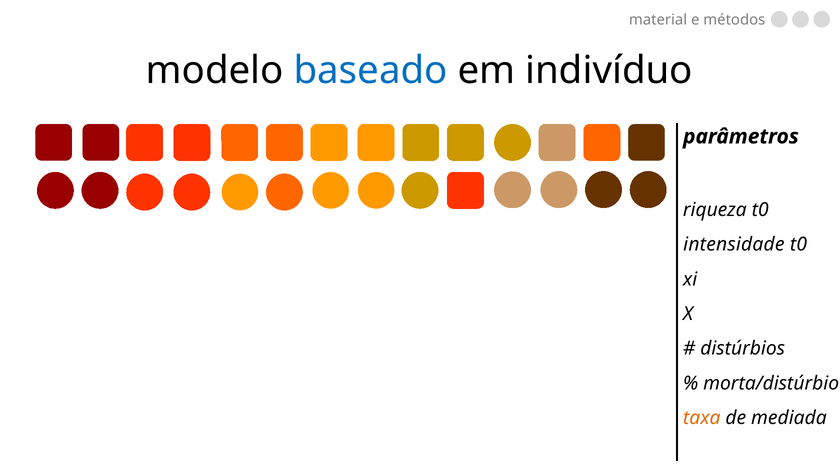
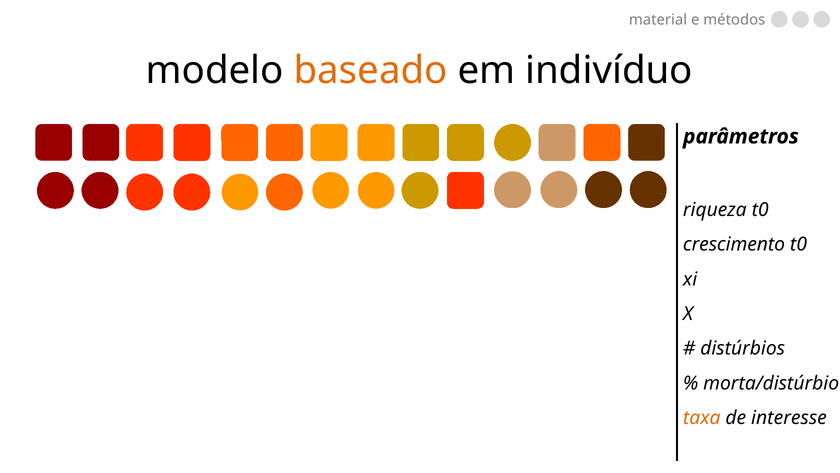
baseado colour: blue -> orange (371, 71)
intensidade: intensidade -> crescimento (734, 244)
mediada: mediada -> interesse (789, 417)
